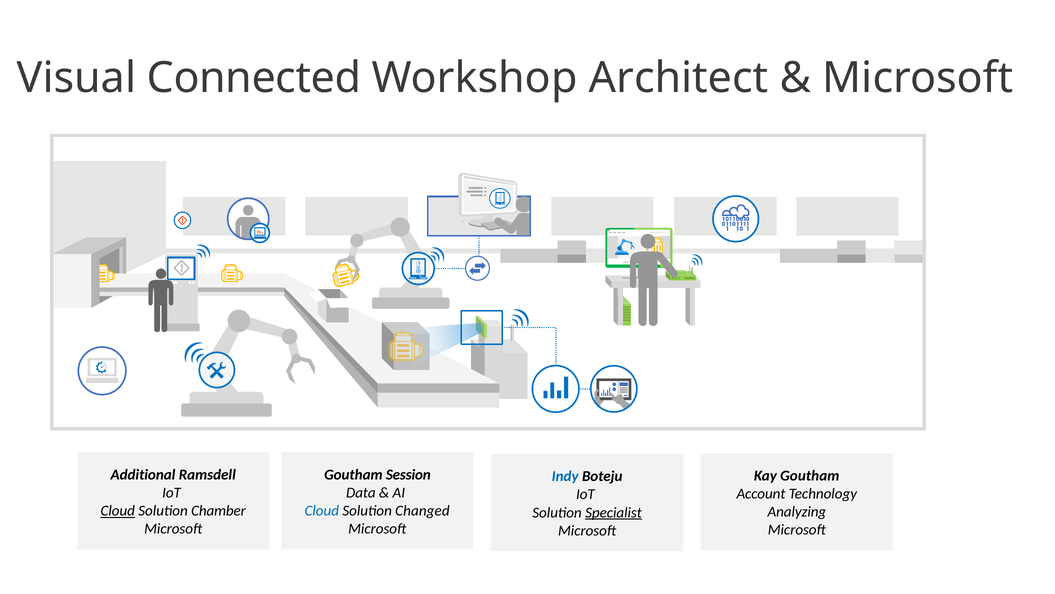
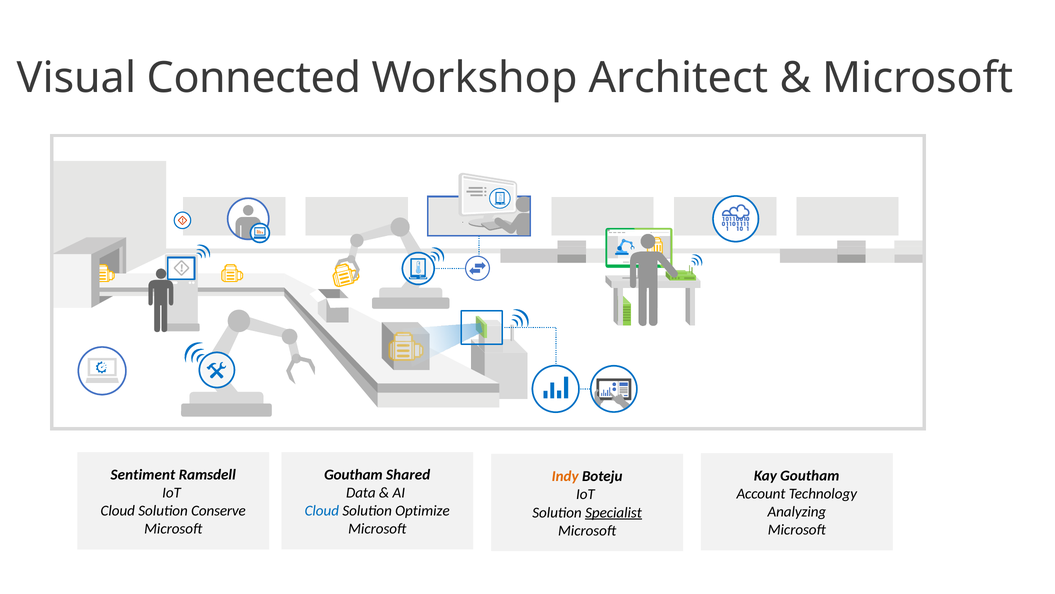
Session: Session -> Shared (408, 474)
Additional: Additional -> Sentiment (143, 474)
Indy colour: blue -> orange (565, 476)
Cloud underline: present -> none (118, 510)
Chamber: Chamber -> Conserve (218, 510)
Changed: Changed -> Optimize (422, 510)
